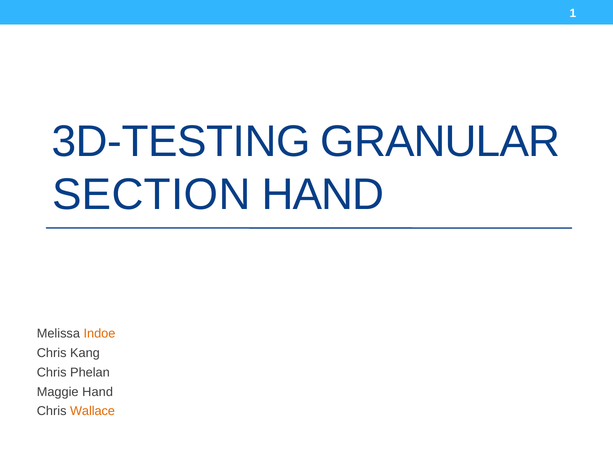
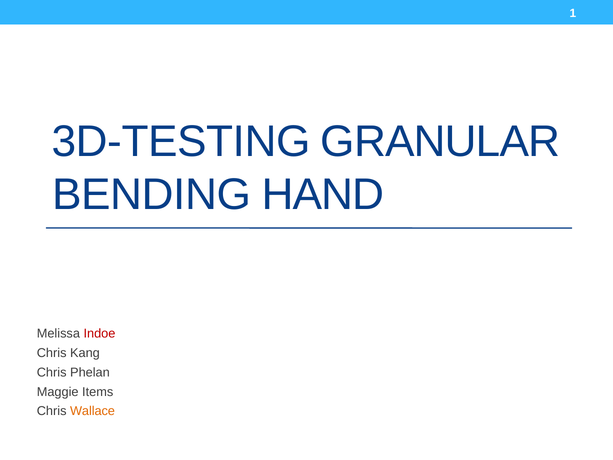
SECTION: SECTION -> BENDING (152, 195)
Indoe colour: orange -> red (99, 333)
Maggie Hand: Hand -> Items (98, 392)
